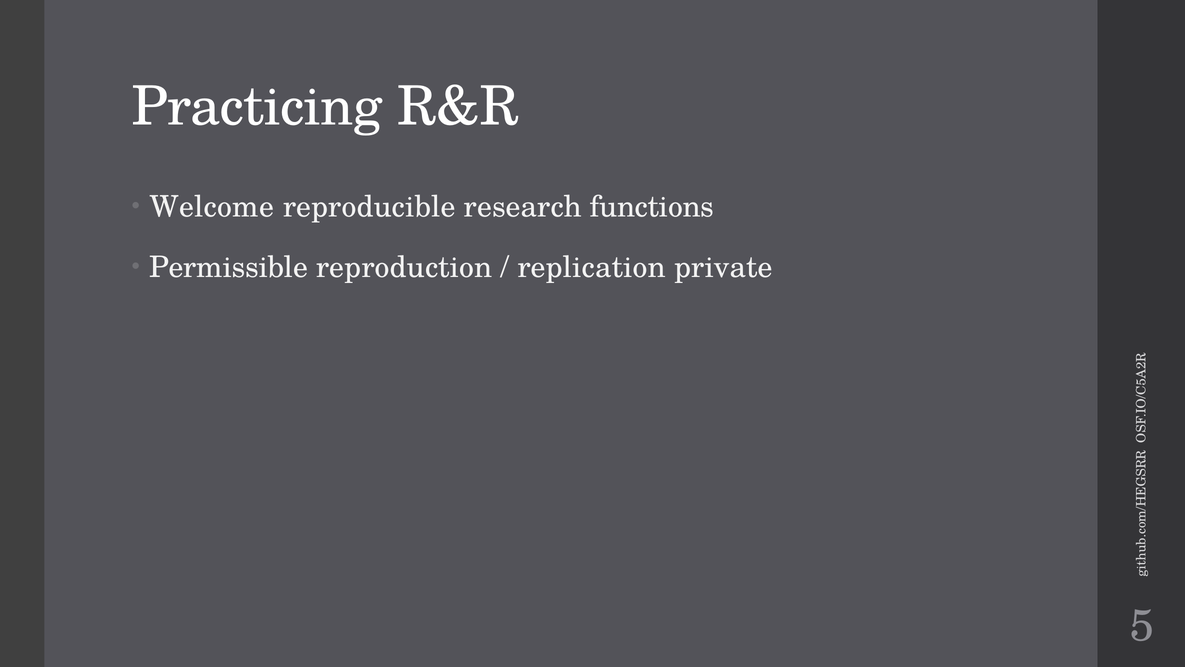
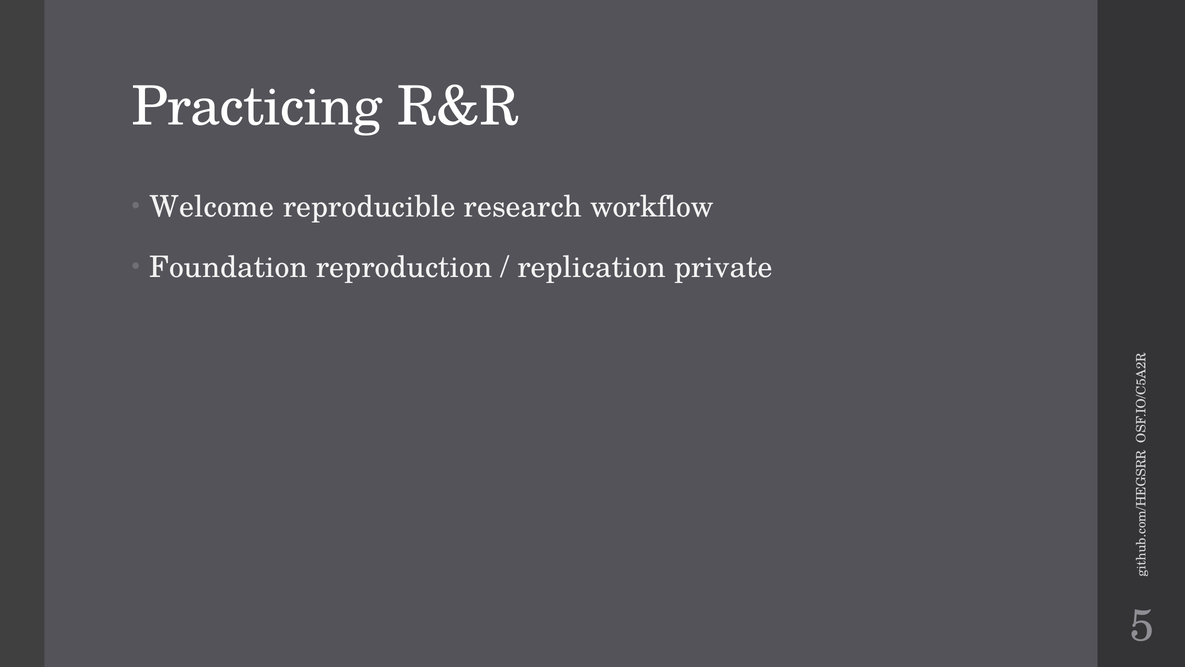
functions: functions -> workflow (652, 207)
Permissible: Permissible -> Foundation (228, 267)
